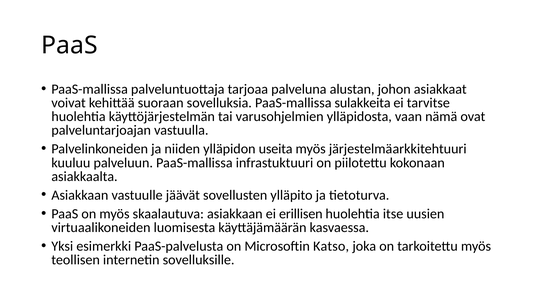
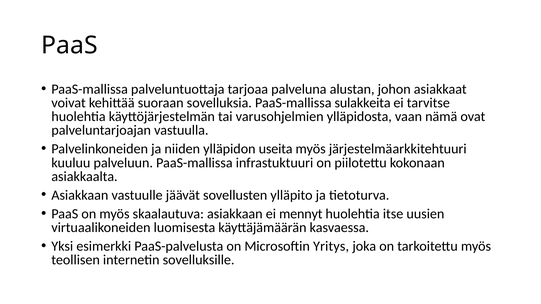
erillisen: erillisen -> mennyt (301, 214)
Katso: Katso -> Yritys (331, 246)
